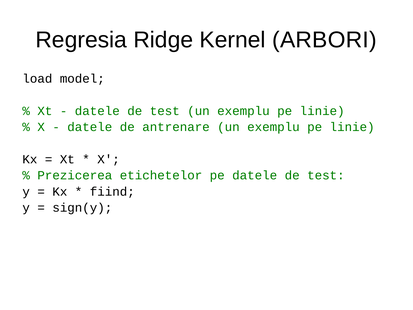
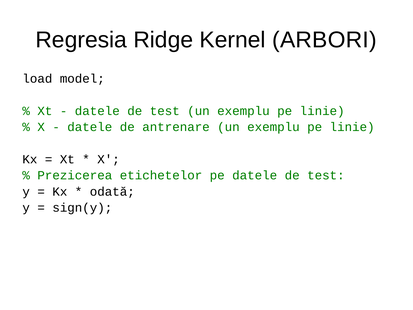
fiind: fiind -> odată (112, 191)
